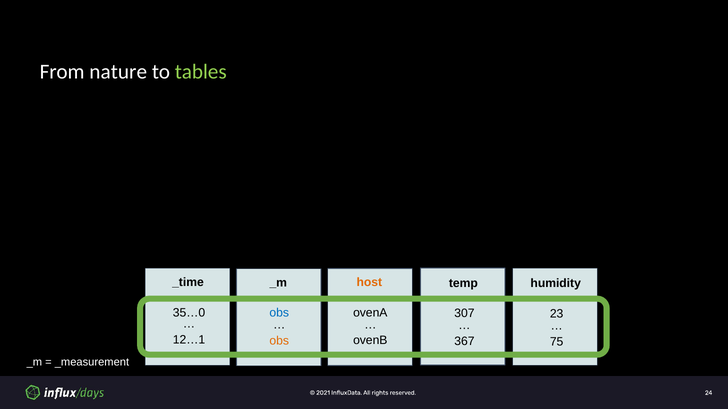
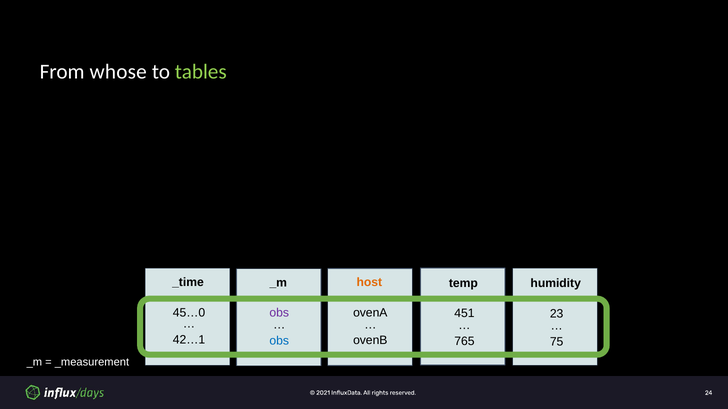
nature: nature -> whose (118, 72)
35…0: 35…0 -> 45…0 (189, 313)
307: 307 -> 451 (464, 314)
obs colour: blue -> purple (279, 313)
12…1: 12…1 -> 42…1 (189, 340)
367: 367 -> 765 (464, 342)
obs colour: orange -> blue (279, 341)
